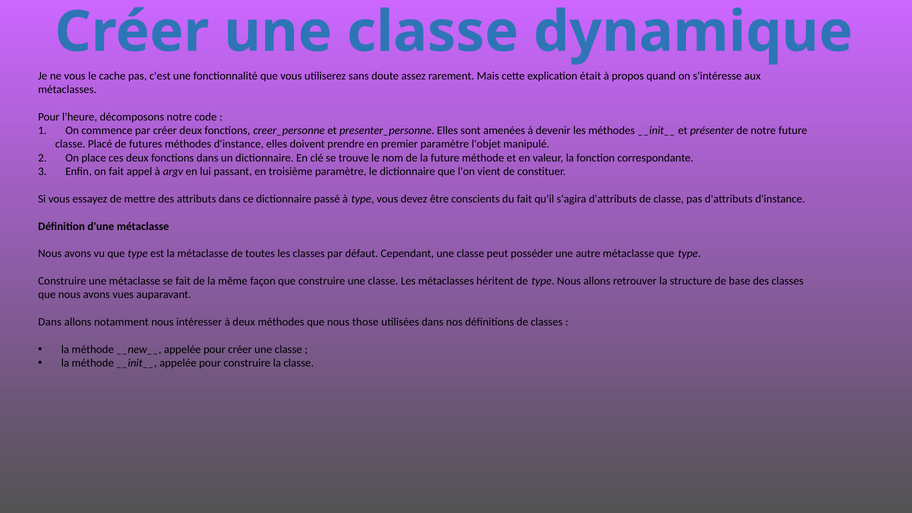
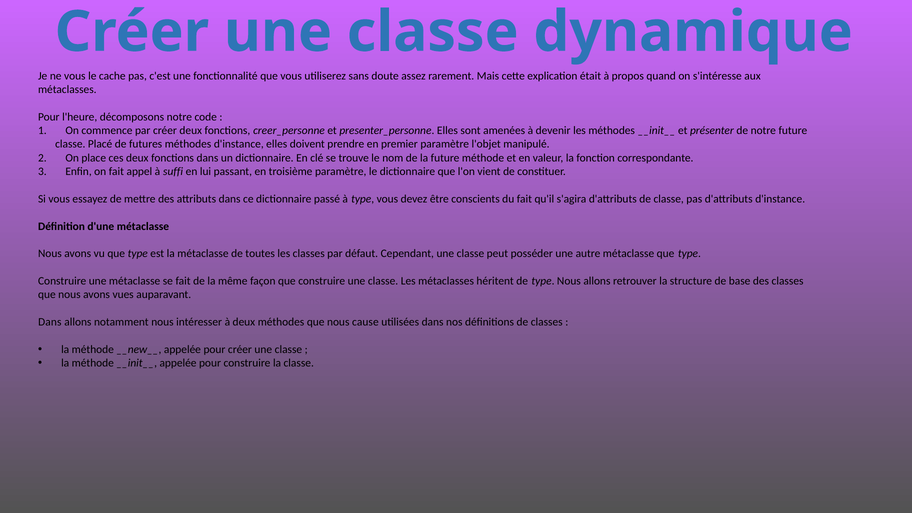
argv: argv -> suffi (173, 172)
those: those -> cause (365, 322)
